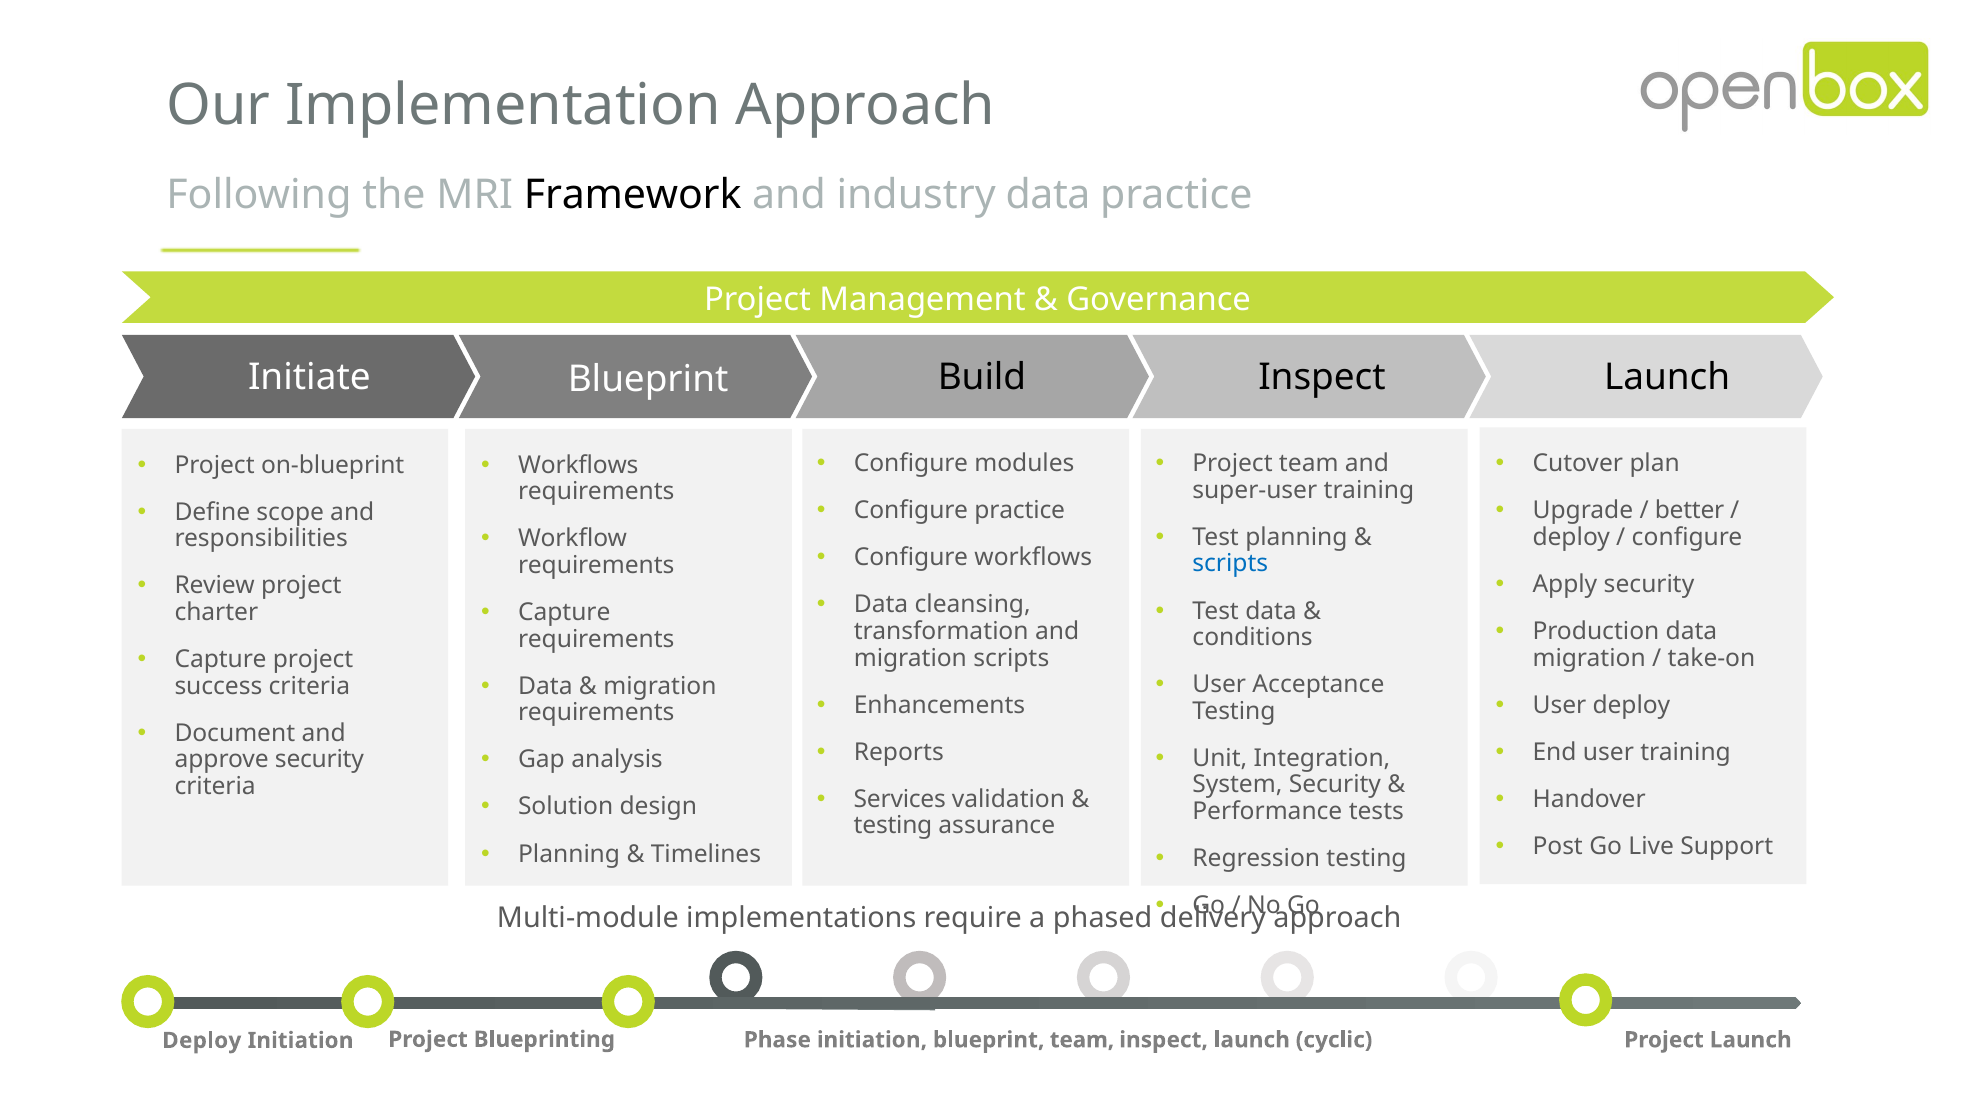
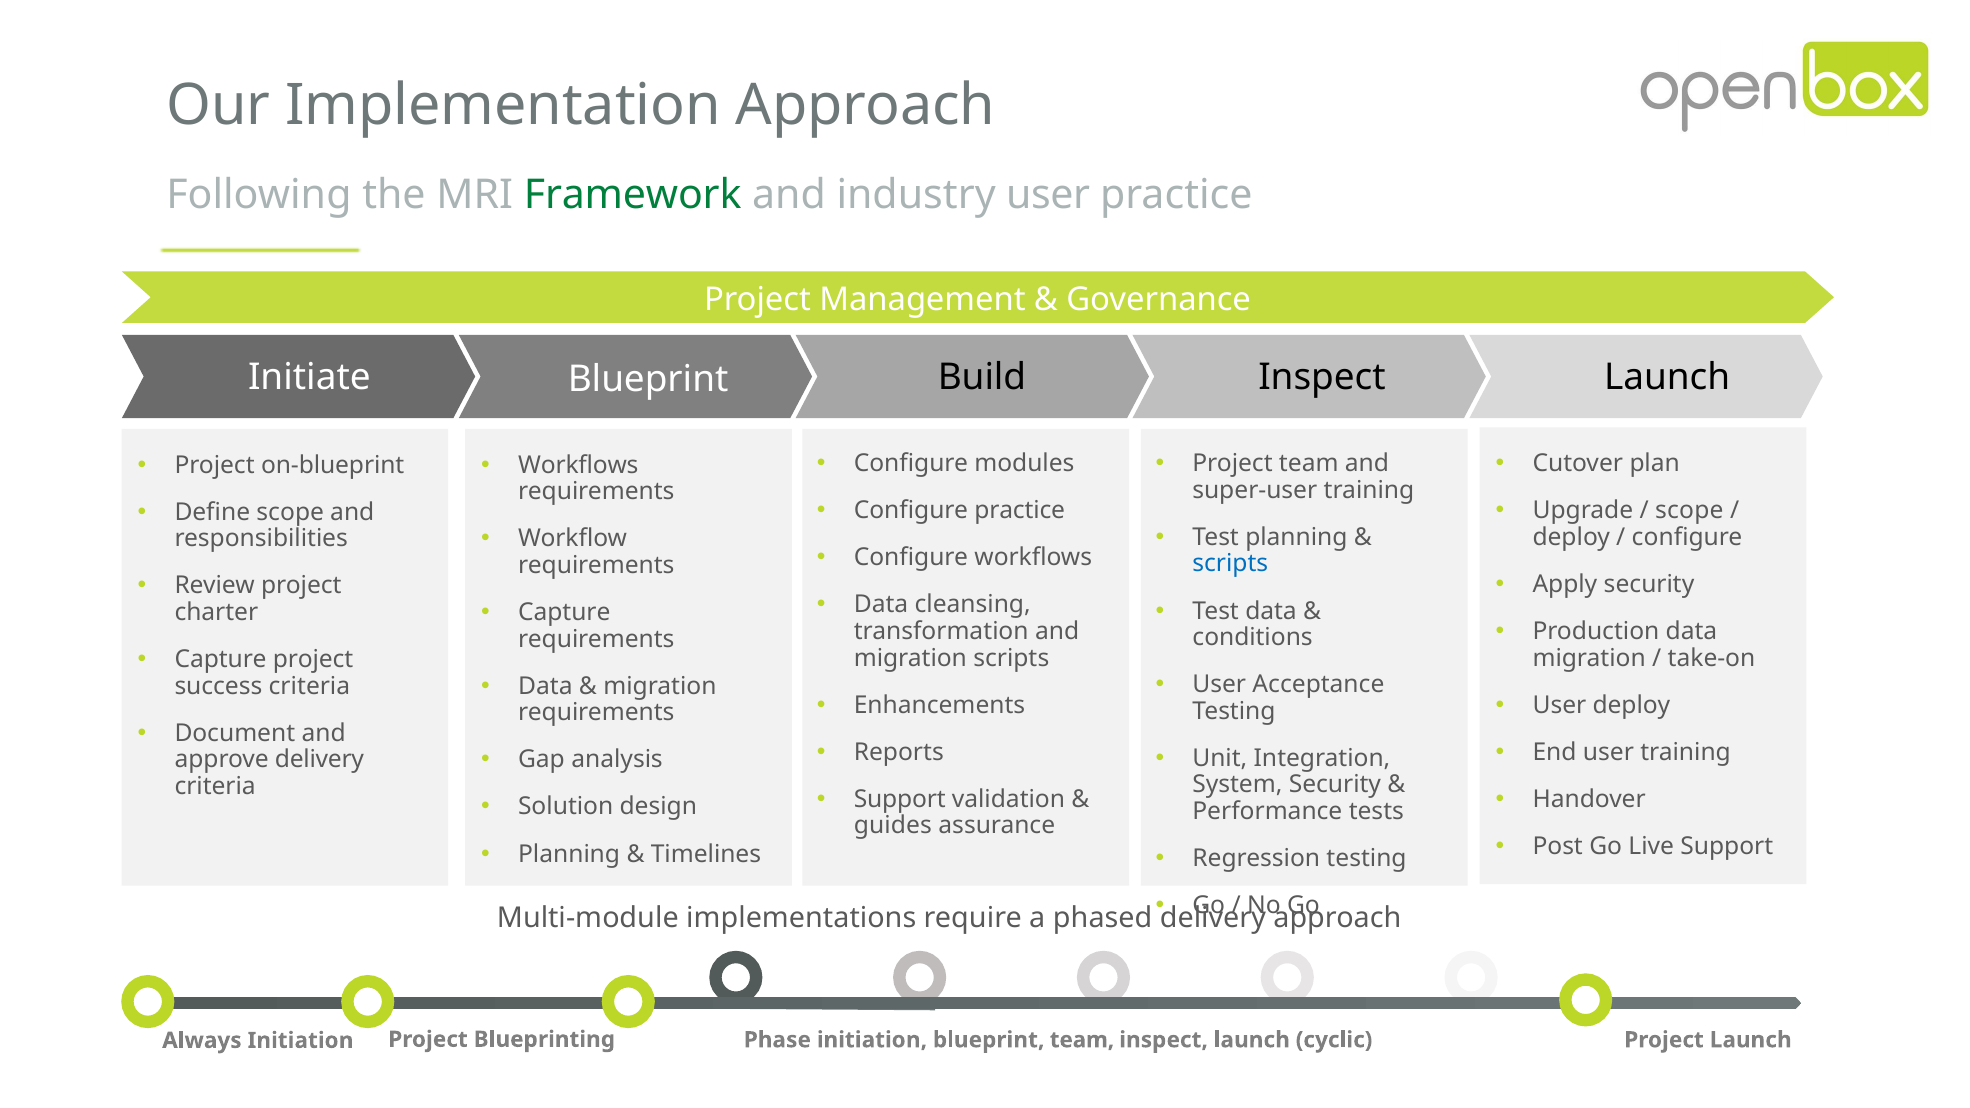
Framework colour: black -> green (633, 195)
industry data: data -> user (1048, 195)
better: better -> scope (1689, 511)
approve security: security -> delivery (319, 760)
Services: Services -> Support (900, 799)
testing: testing -> guides (893, 826)
Deploy: Deploy -> Always (202, 1041)
